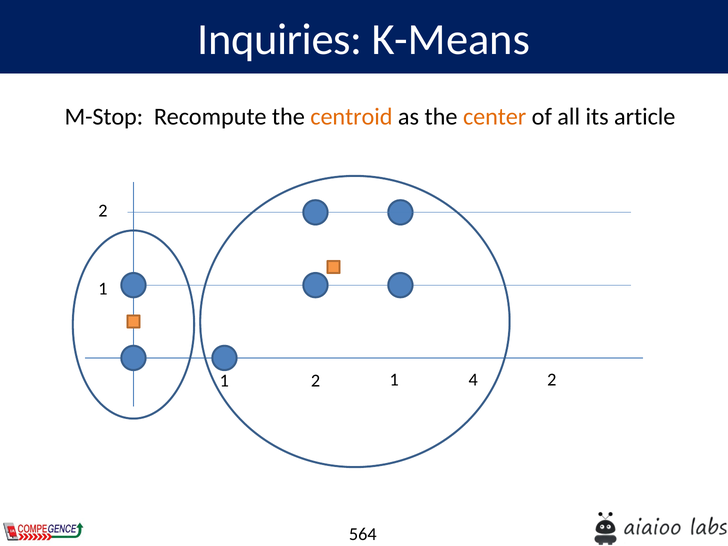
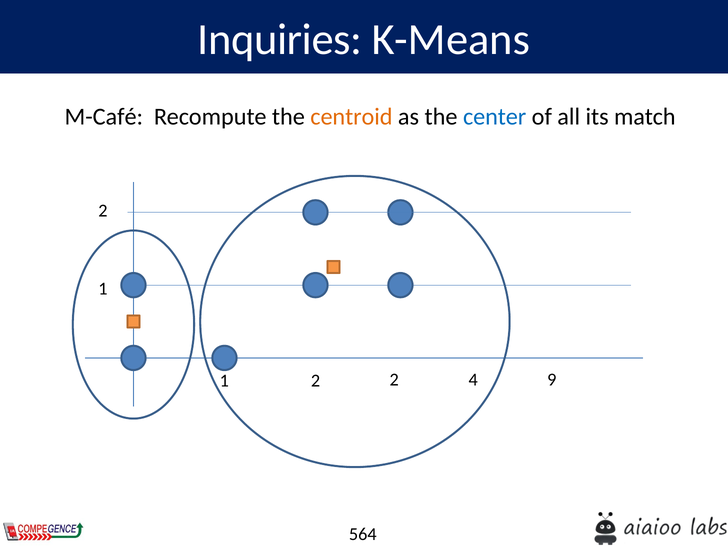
M-Stop: M-Stop -> M-Café (104, 117)
center colour: orange -> blue (495, 117)
article: article -> match (645, 117)
1: 1 -> 2 (394, 380)
4 2: 2 -> 9 (552, 380)
